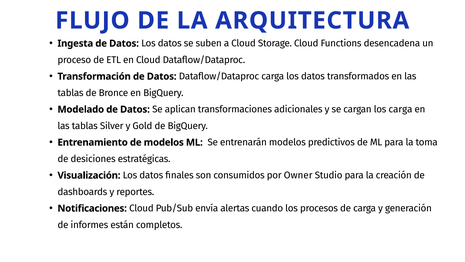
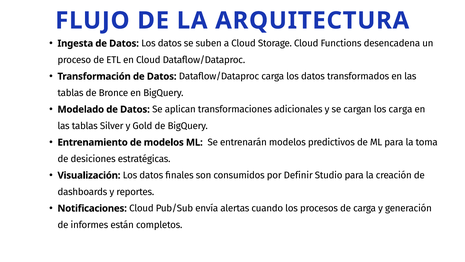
Owner: Owner -> Definir (298, 175)
